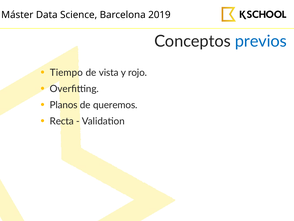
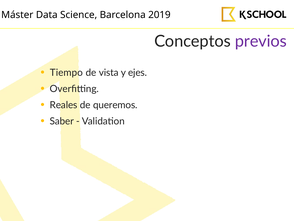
previos colour: blue -> purple (261, 41)
rojo: rojo -> ejes (138, 72)
Planos: Planos -> Reales (64, 105)
Recta: Recta -> Saber (62, 121)
